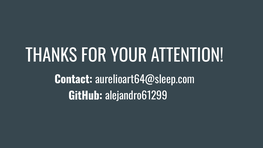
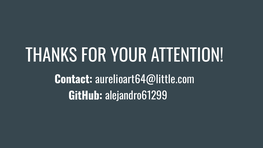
aurelioart64@sleep.com: aurelioart64@sleep.com -> aurelioart64@little.com (145, 80)
